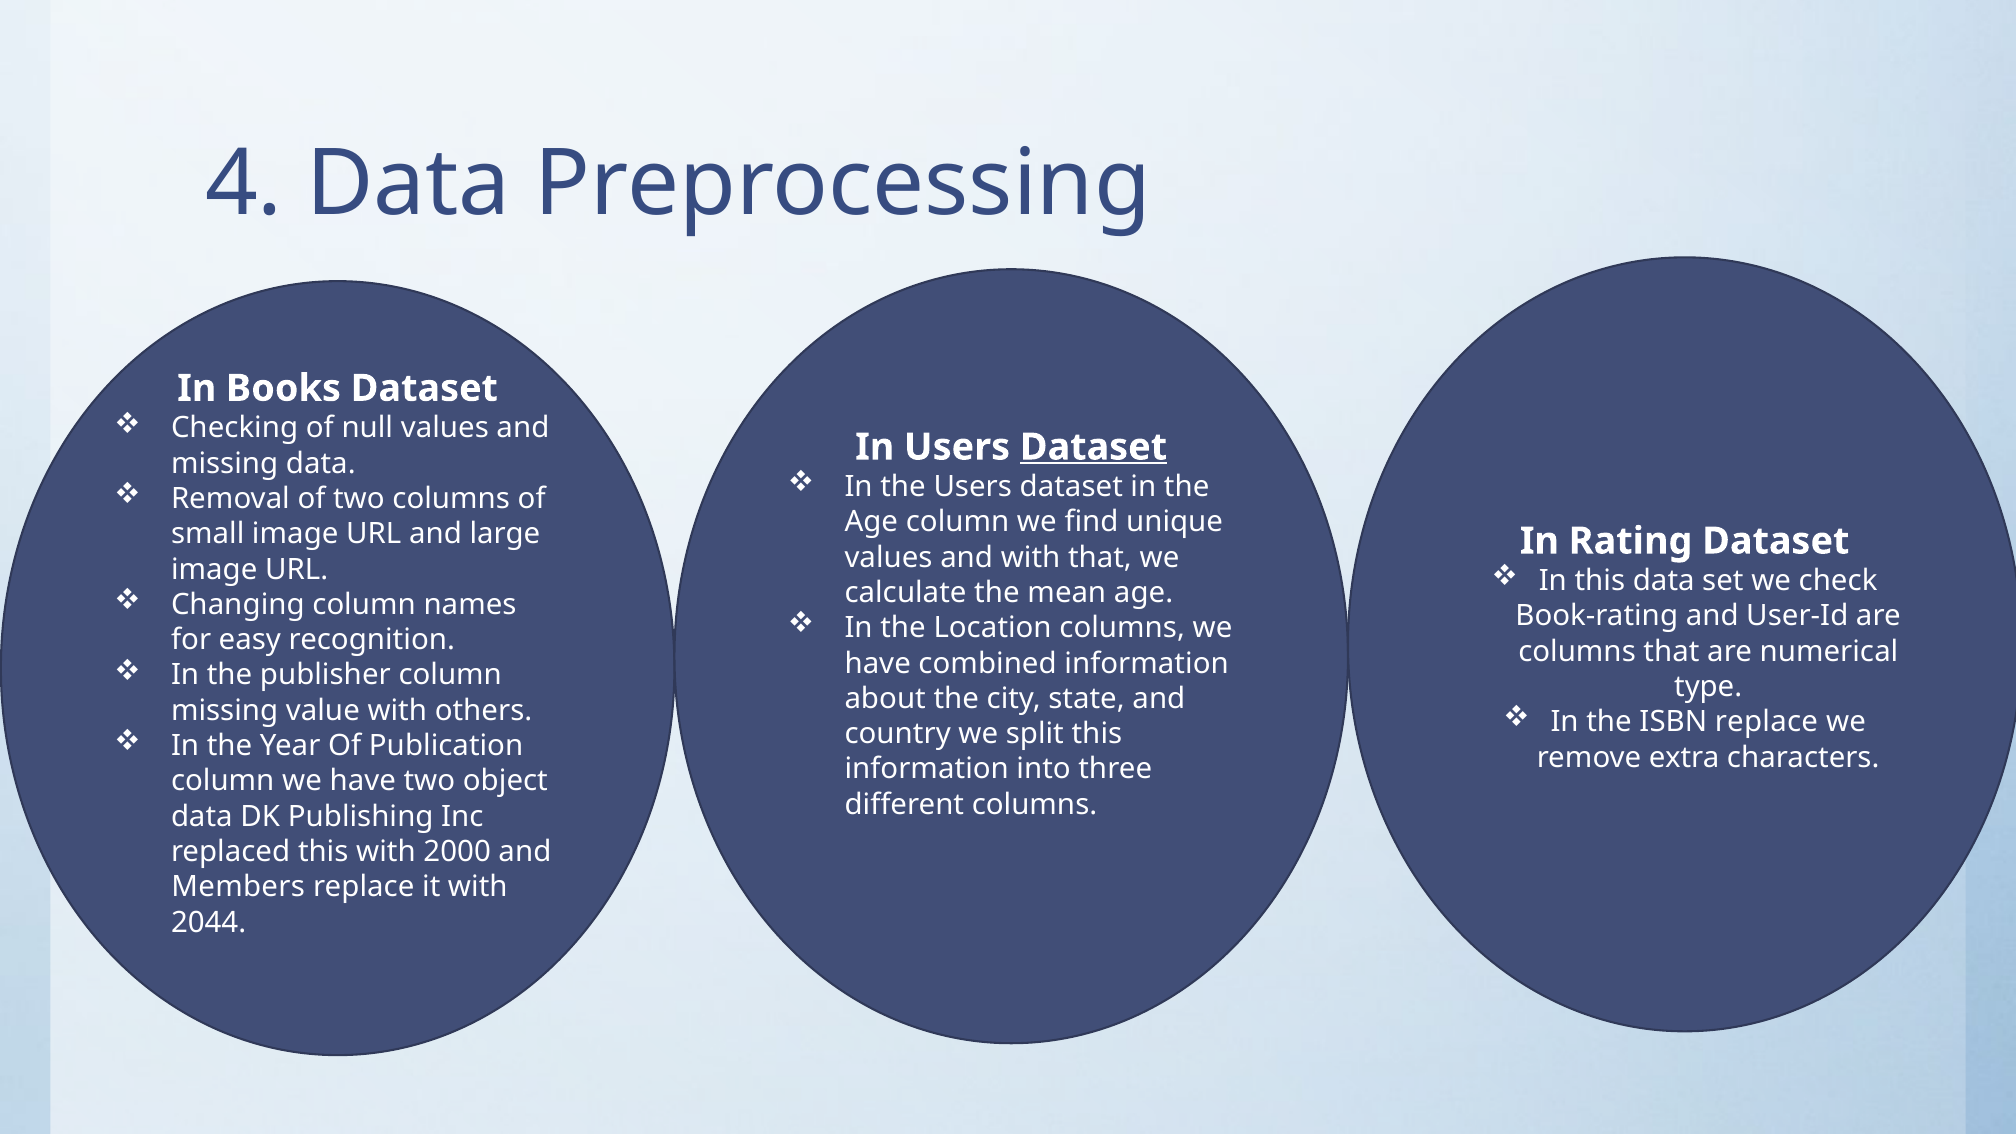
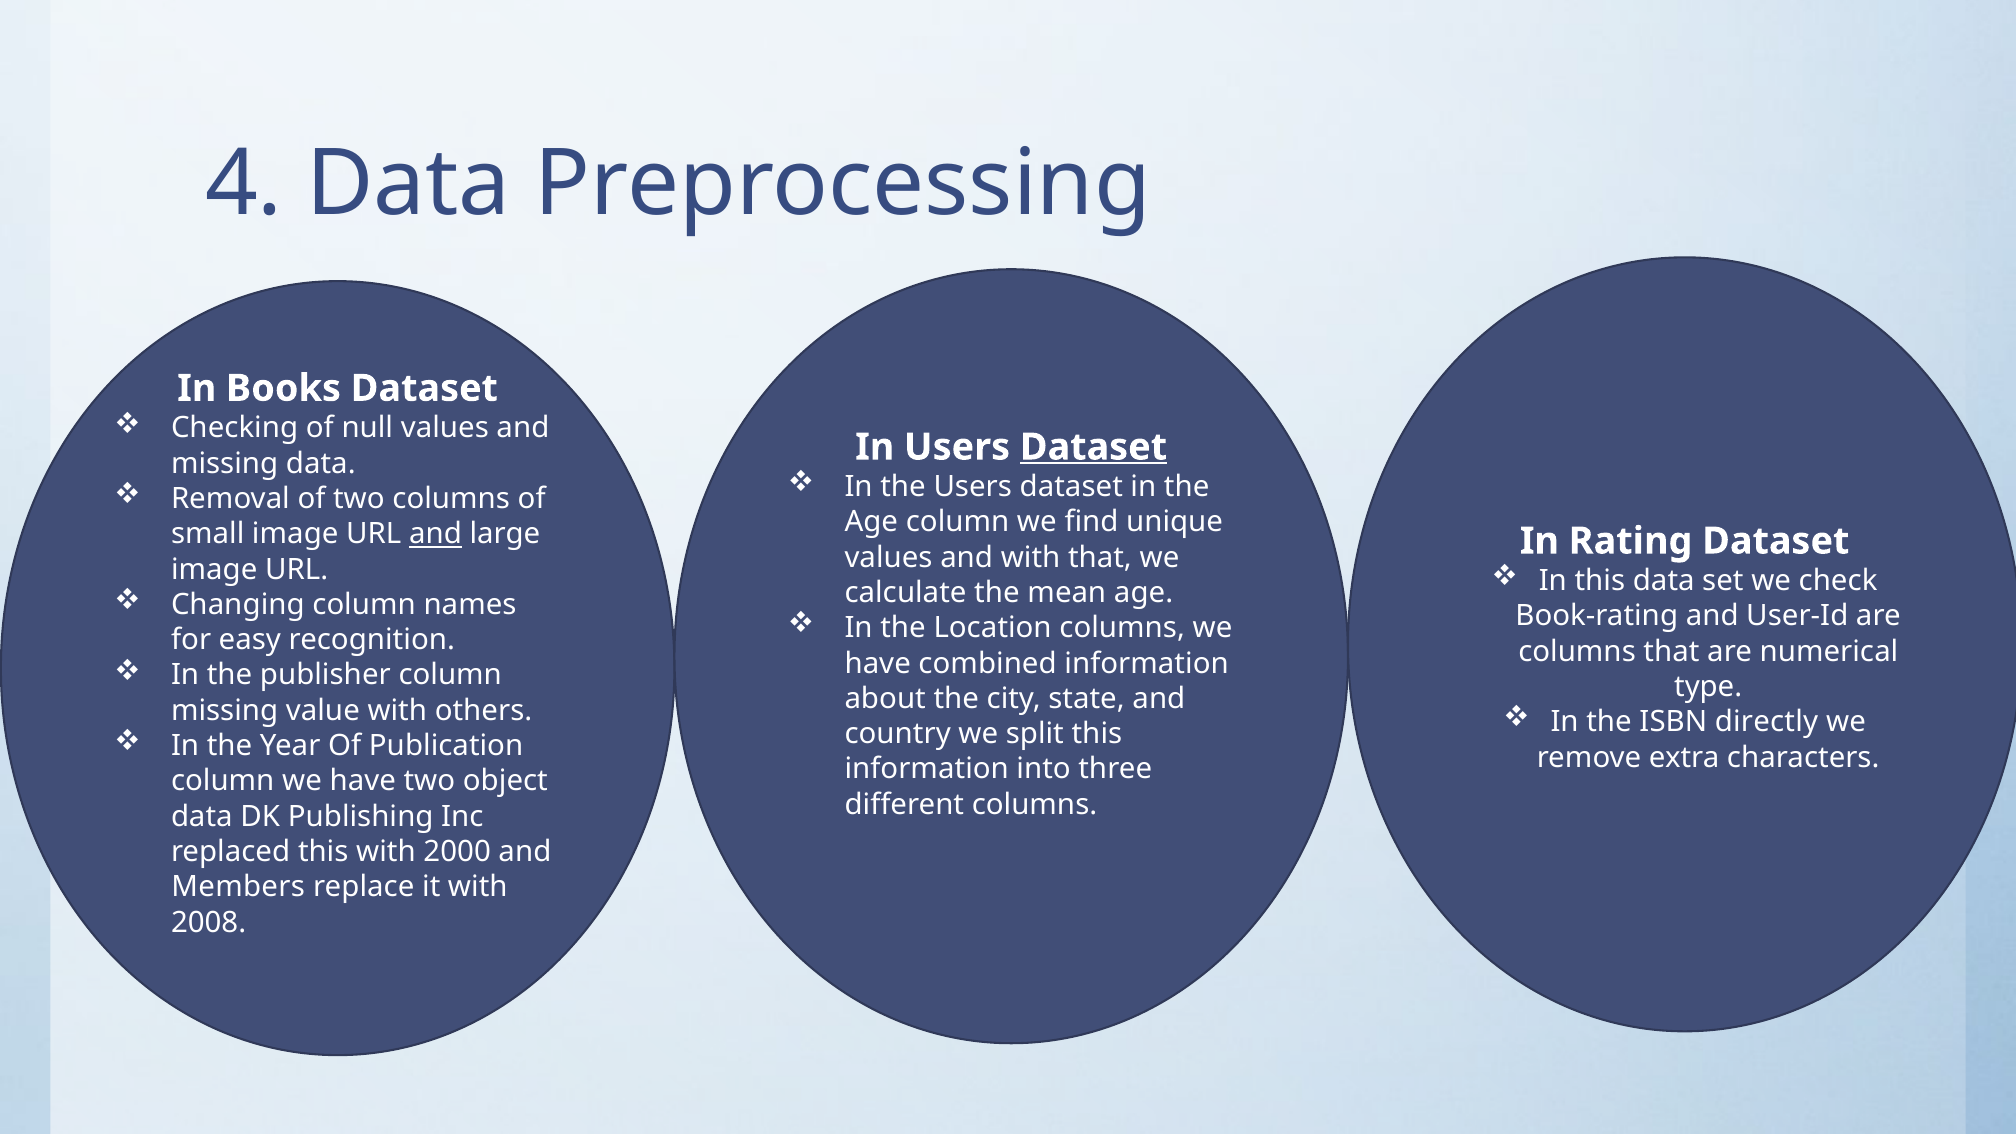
and underline: none -> present (436, 534)
ISBN replace: replace -> directly (1766, 722)
2044: 2044 -> 2008 (209, 923)
